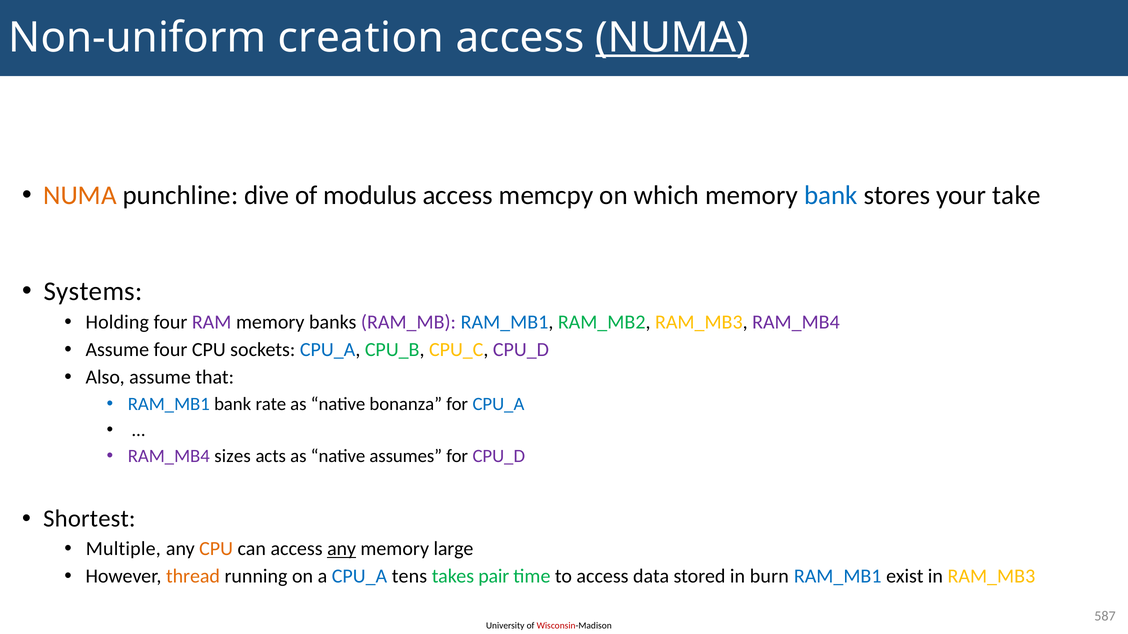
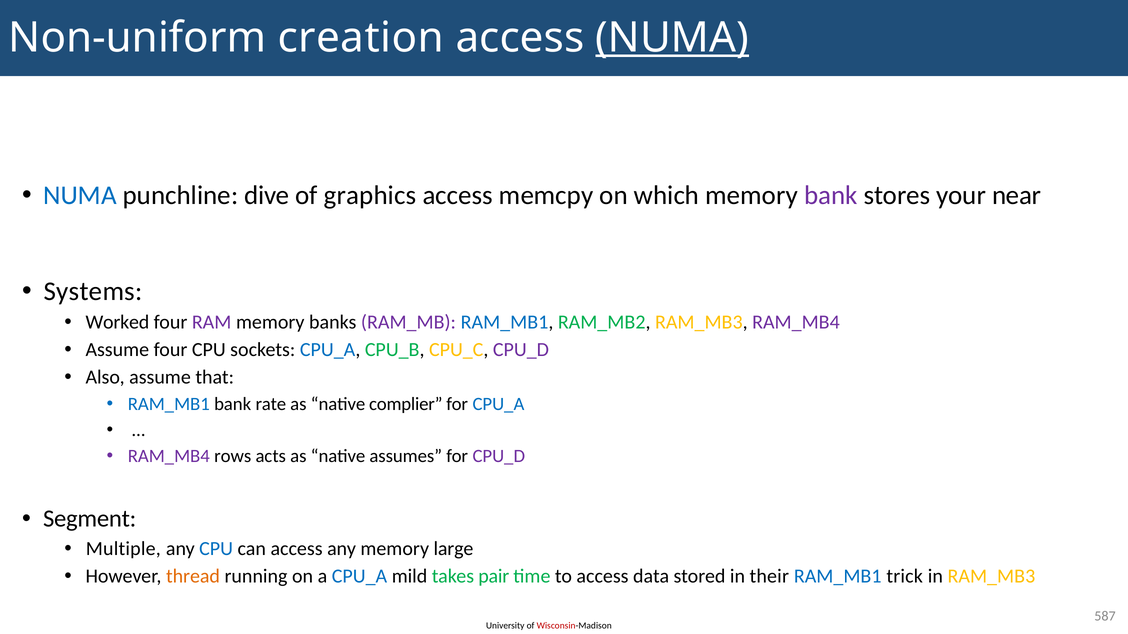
NUMA colour: orange -> blue (80, 196)
modulus: modulus -> graphics (370, 196)
bank colour: blue -> purple (831, 196)
take: take -> near (1017, 196)
Holding: Holding -> Worked (117, 323)
bonanza: bonanza -> complier (406, 404)
sizes: sizes -> rows (233, 457)
Shortest: Shortest -> Segment (90, 519)
CPU colour: orange -> blue (216, 549)
any underline: present -> none (342, 549)
tens: tens -> mild (410, 577)
burn: burn -> their (769, 577)
exist: exist -> trick (905, 577)
